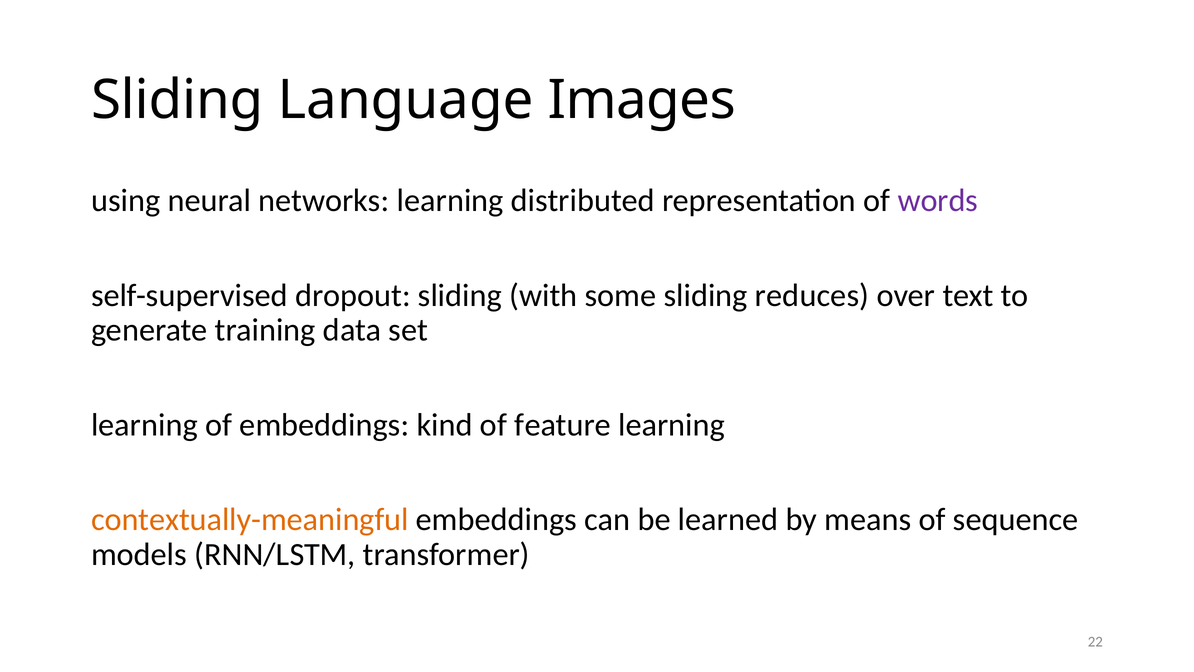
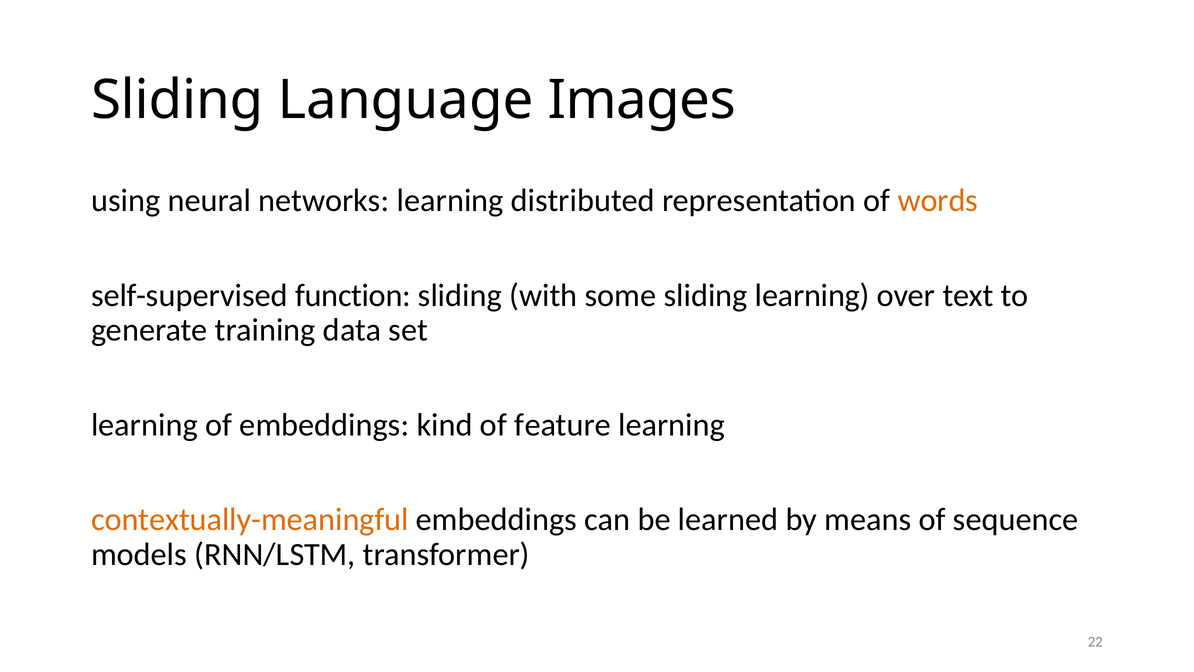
words colour: purple -> orange (938, 201)
dropout: dropout -> function (353, 295)
sliding reduces: reduces -> learning (812, 295)
